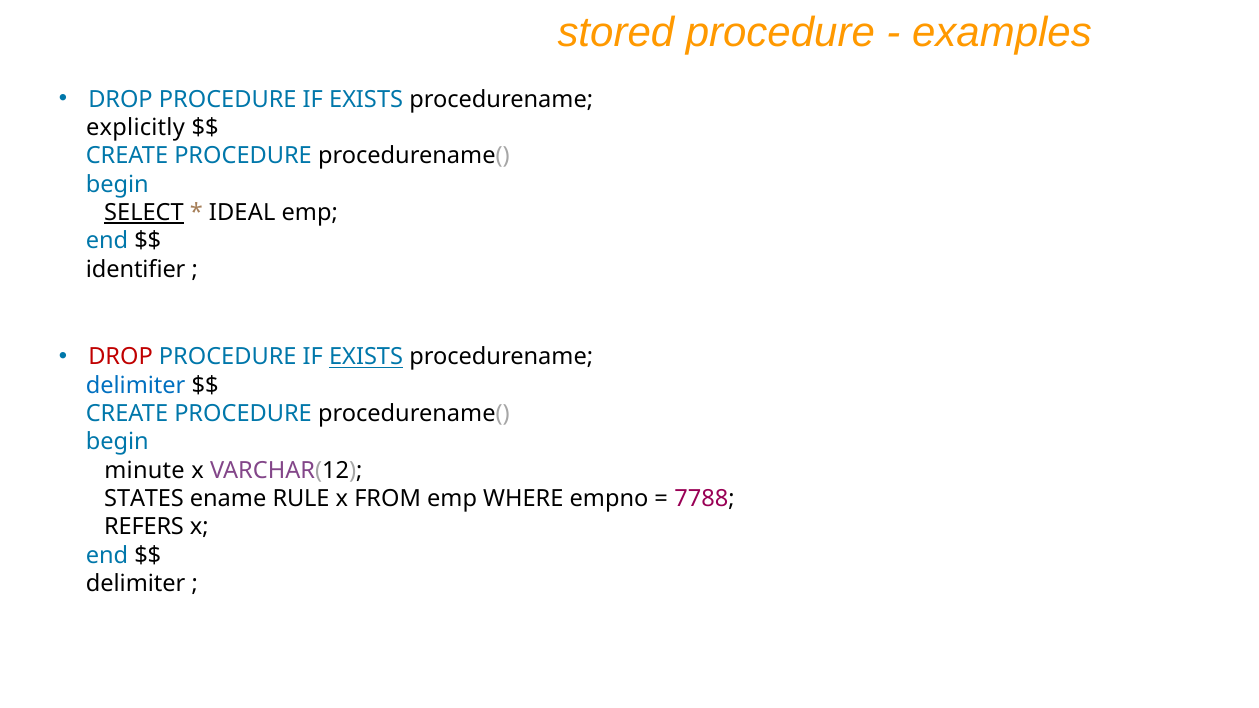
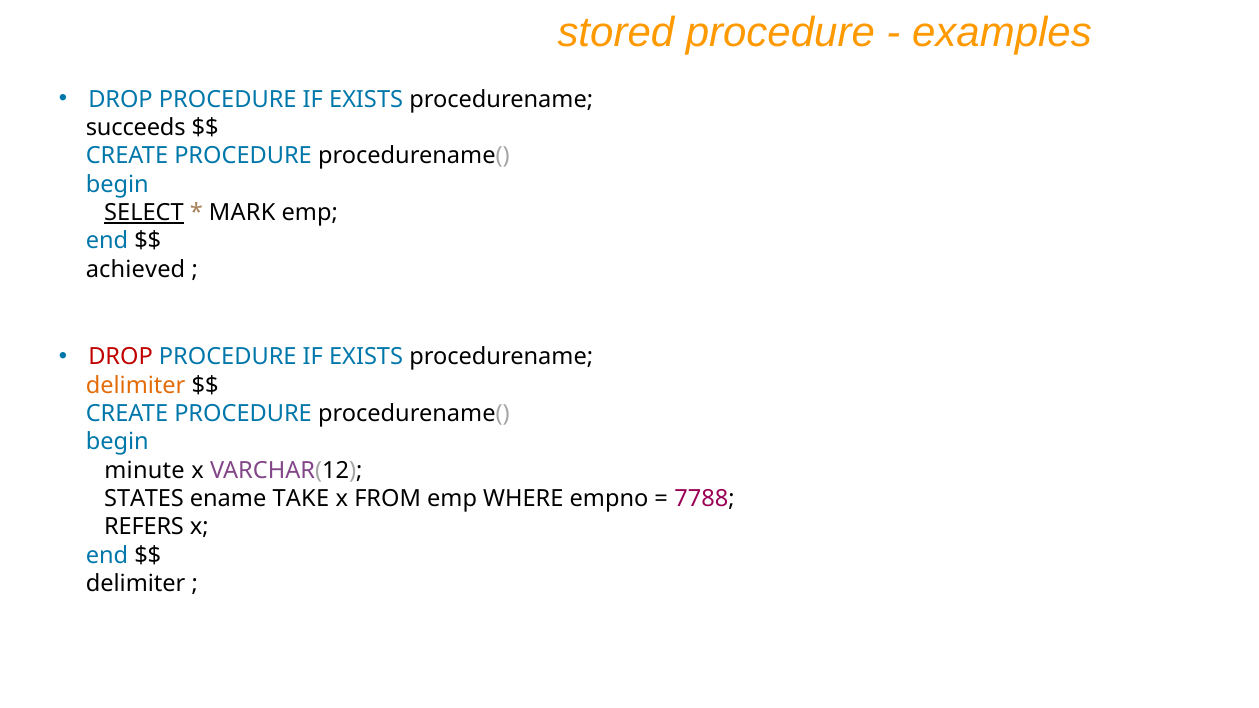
explicitly: explicitly -> succeeds (136, 128)
IDEAL: IDEAL -> MARK (242, 213)
identifier: identifier -> achieved (136, 269)
EXISTS underline: present -> none (366, 357)
delimiter colour: blue -> orange (136, 386)
RULE: RULE -> TAKE (301, 499)
